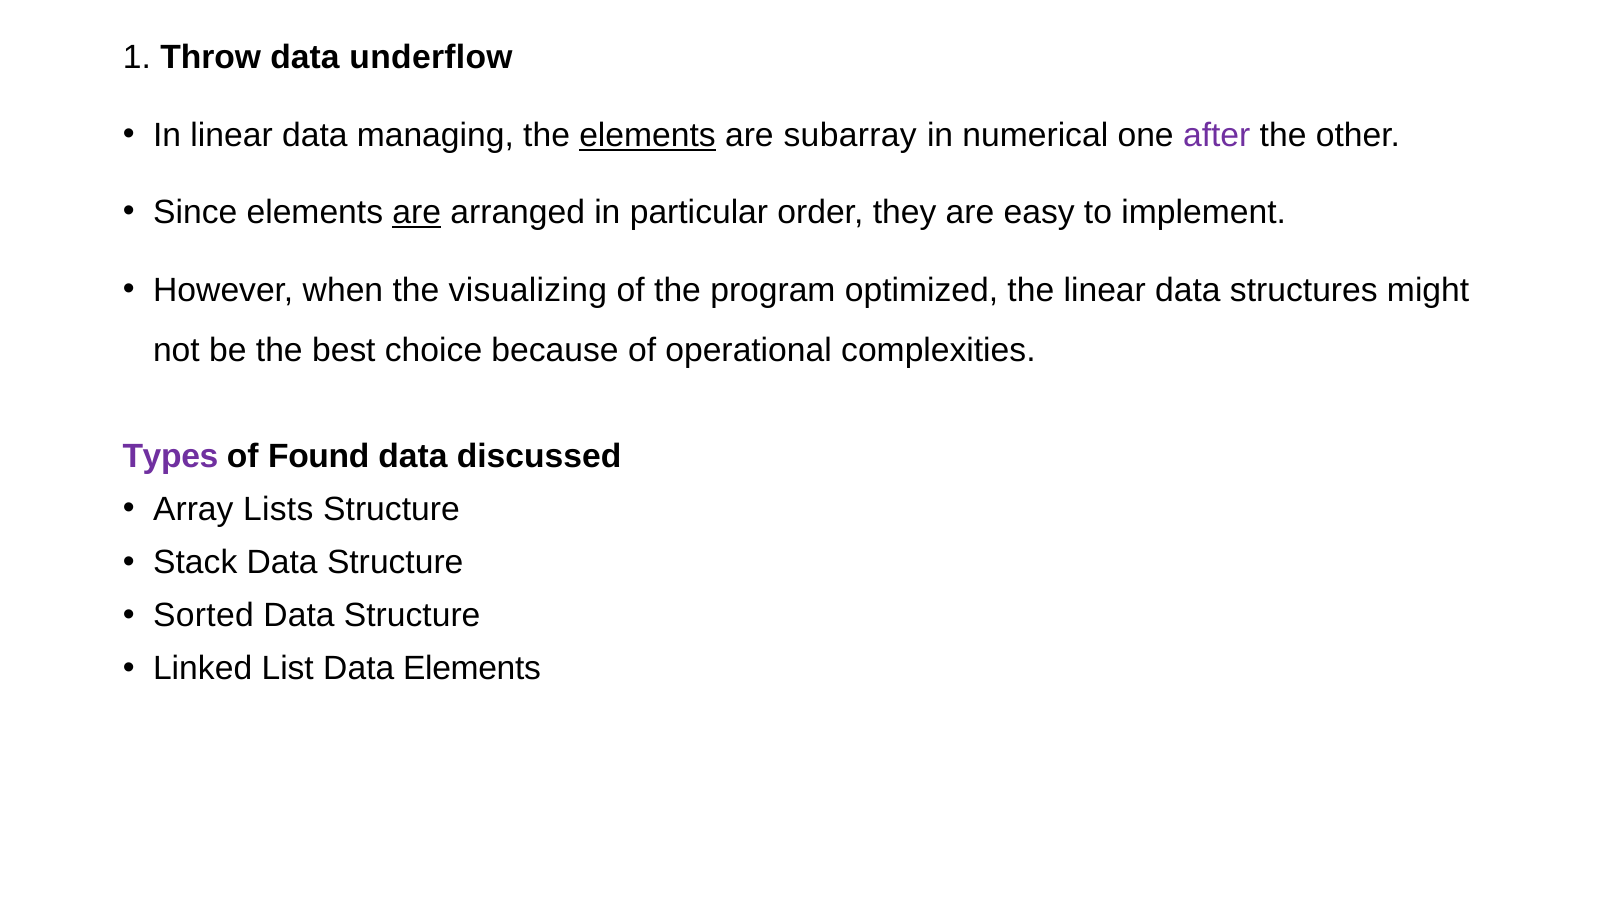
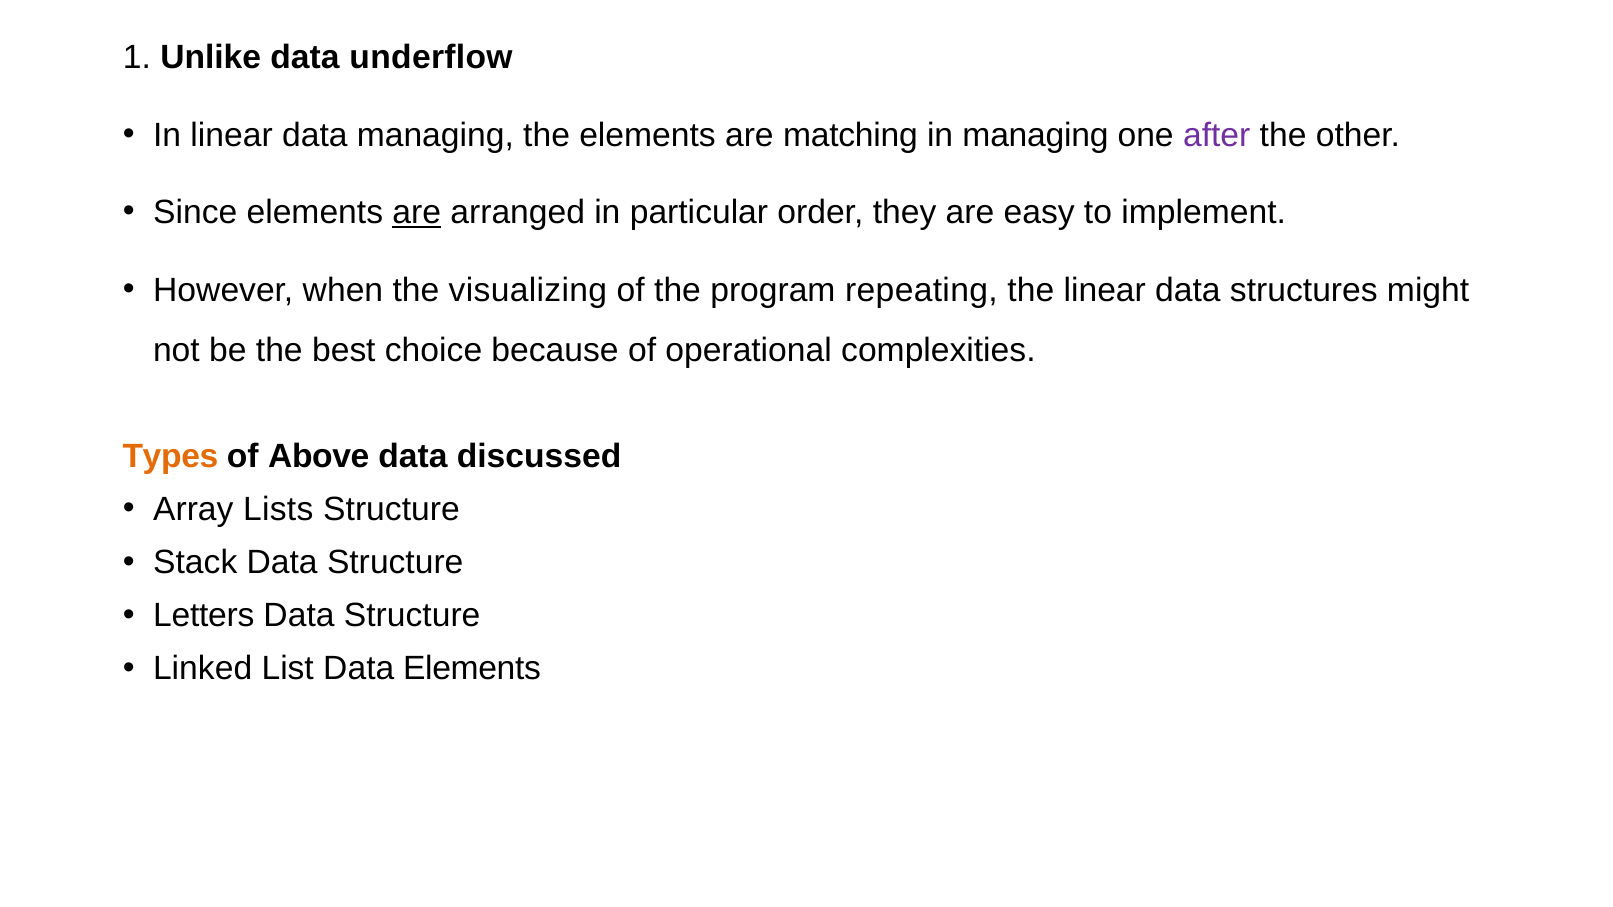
Throw: Throw -> Unlike (211, 58)
elements underline: present -> none (647, 136)
subarray: subarray -> matching (850, 136)
in numerical: numerical -> managing (1035, 136)
optimized: optimized -> repeating (921, 290)
Types colour: purple -> orange (170, 456)
Found: Found -> Above (319, 456)
Sorted: Sorted -> Letters (204, 616)
